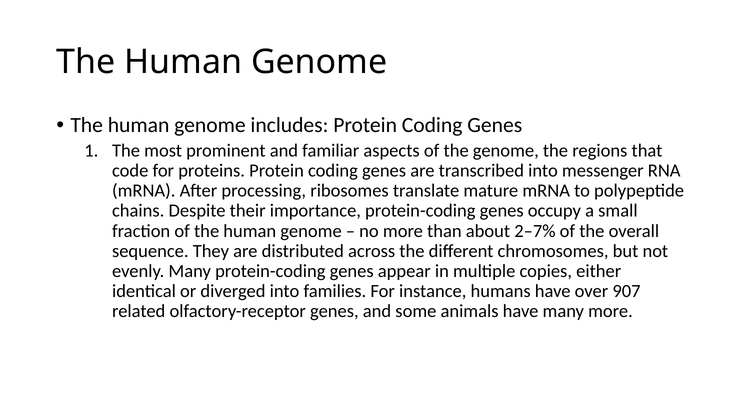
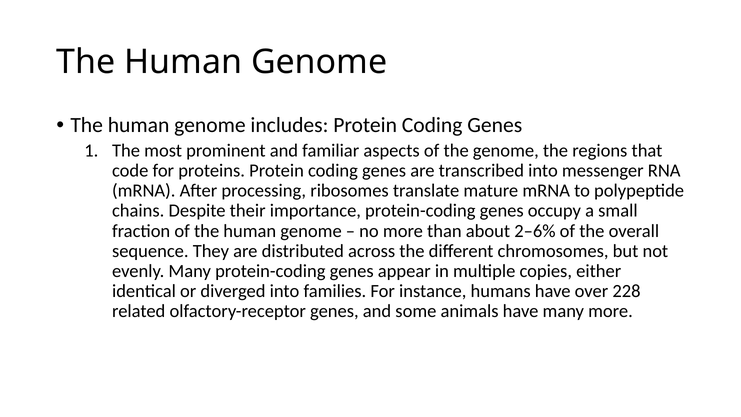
2–7%: 2–7% -> 2–6% (535, 231)
907: 907 -> 228 (627, 291)
